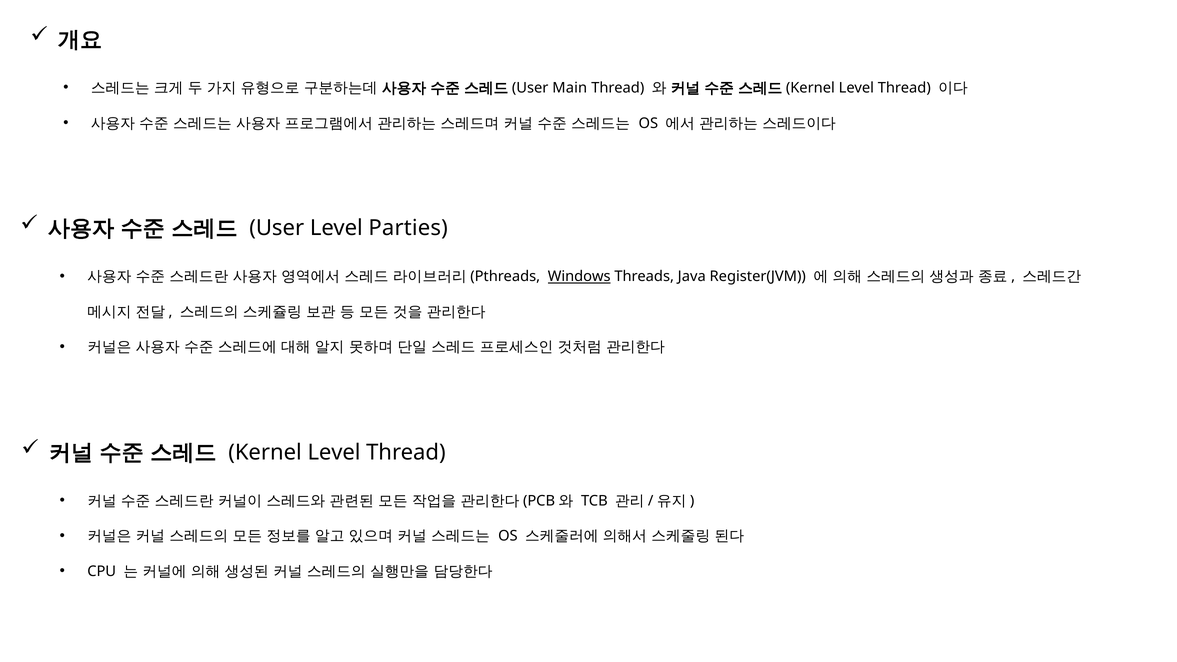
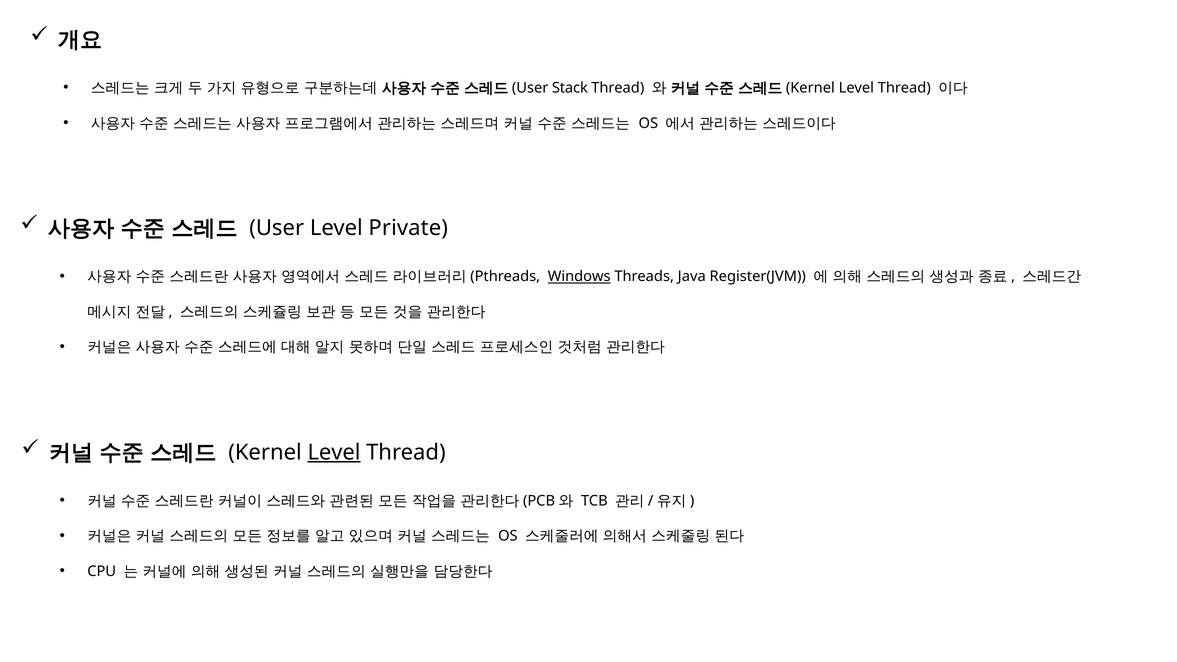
Main: Main -> Stack (570, 88)
Parties: Parties -> Private (408, 228)
Level underline: none -> present (334, 452)
